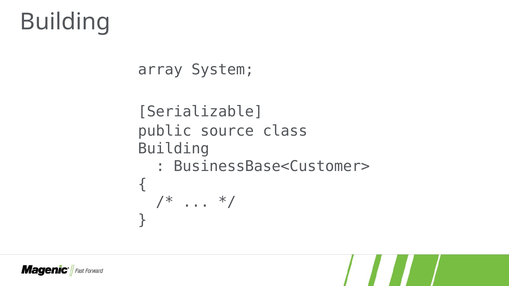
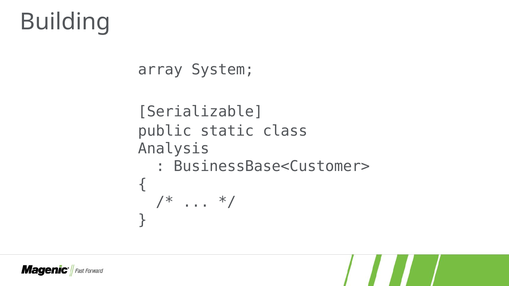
source: source -> static (227, 131)
Building: Building -> Analysis (174, 149)
